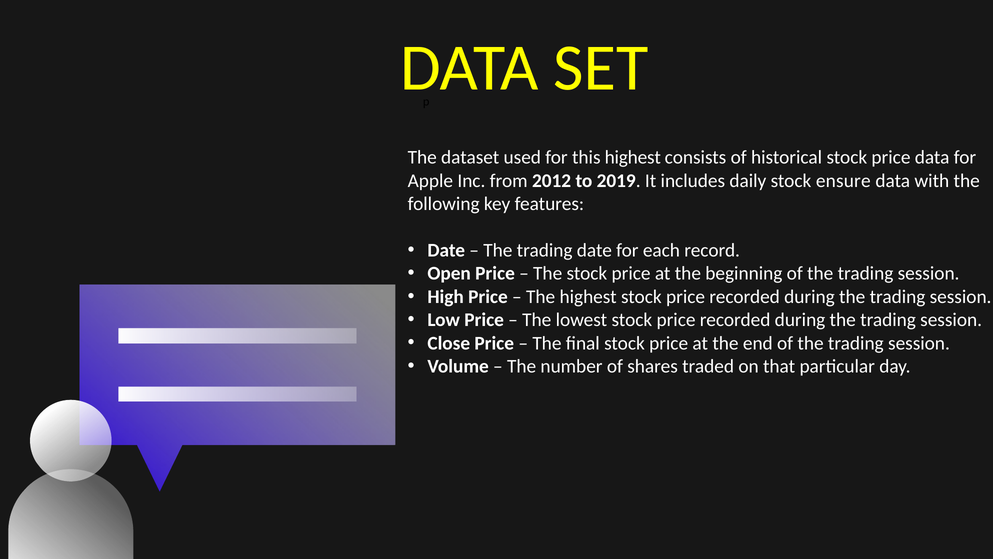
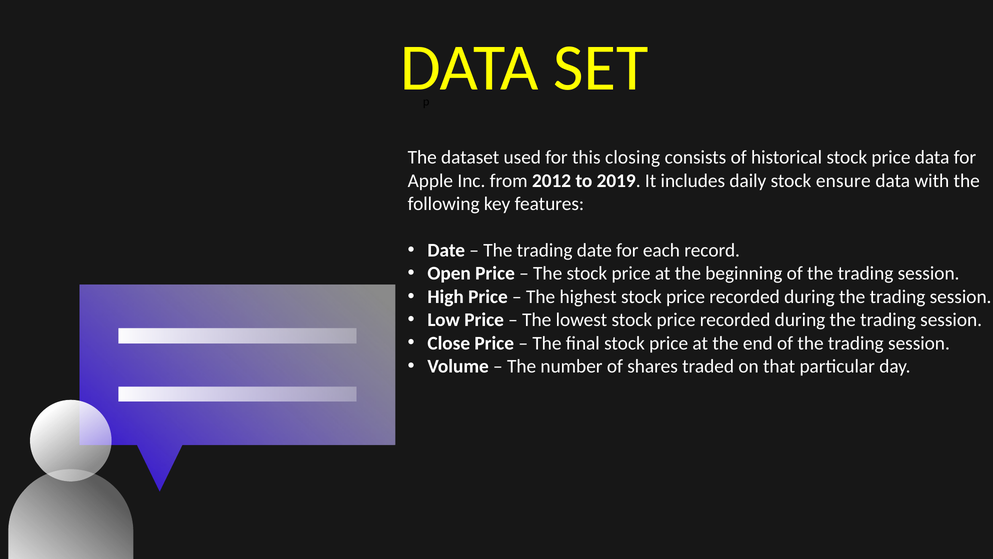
this highest: highest -> closing (633, 157)
